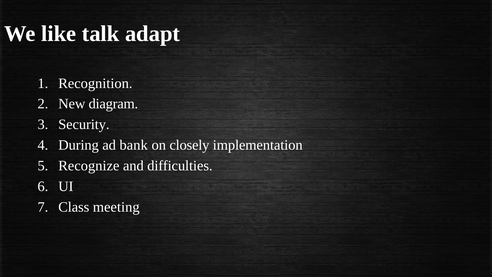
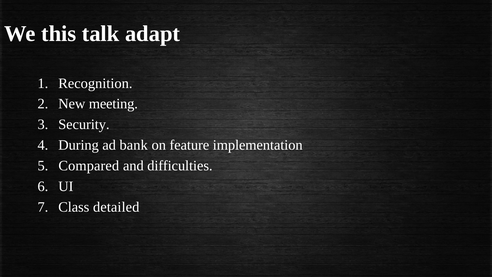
like: like -> this (59, 34)
diagram: diagram -> meeting (113, 104)
closely: closely -> feature (189, 145)
Recognize: Recognize -> Compared (89, 166)
meeting: meeting -> detailed (116, 207)
